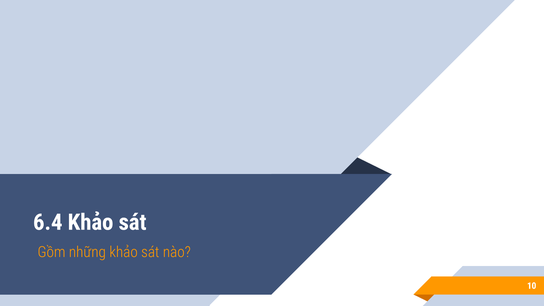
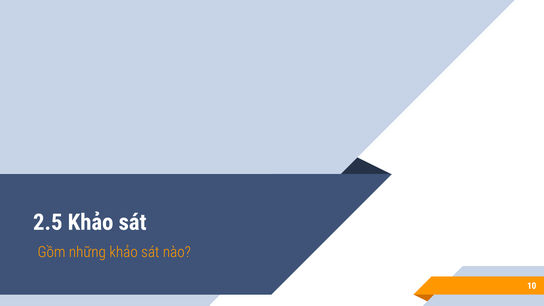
6.4: 6.4 -> 2.5 (48, 222)
